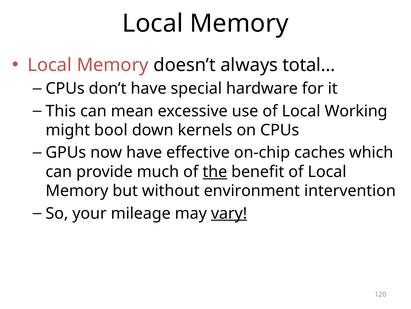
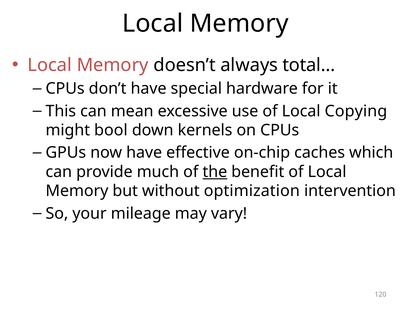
Working: Working -> Copying (356, 111)
environment: environment -> optimization (252, 191)
vary underline: present -> none (229, 213)
